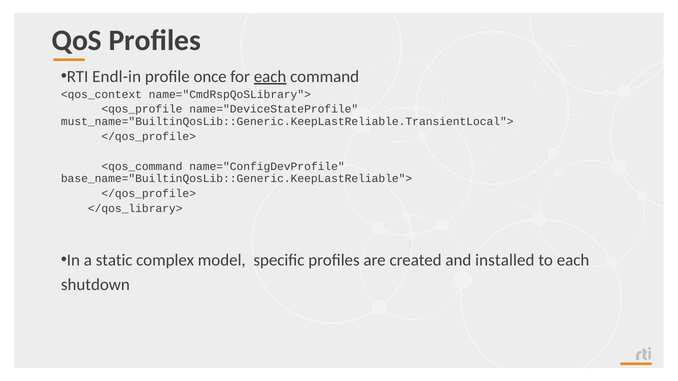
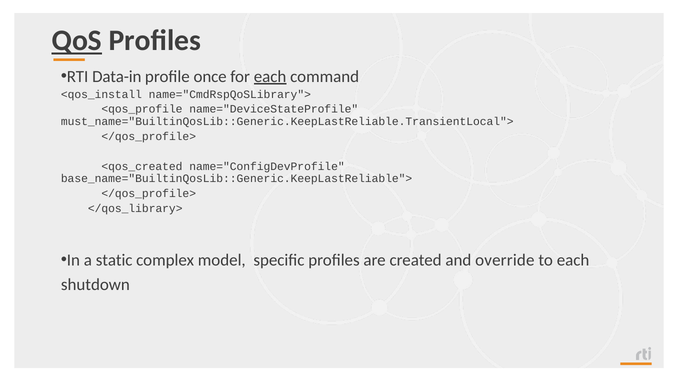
QoS underline: none -> present (77, 41)
Endl-in: Endl-in -> Data-in (117, 77)
<qos_context: <qos_context -> <qos_install (101, 94)
<qos_command: <qos_command -> <qos_created (142, 167)
installed: installed -> override (505, 260)
